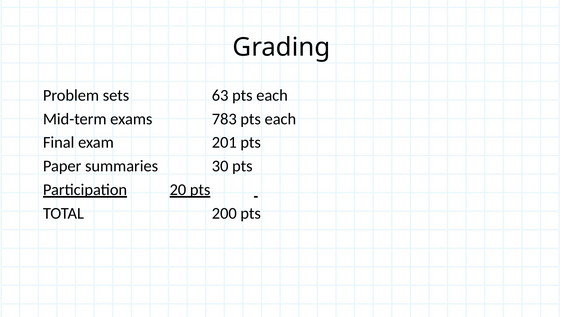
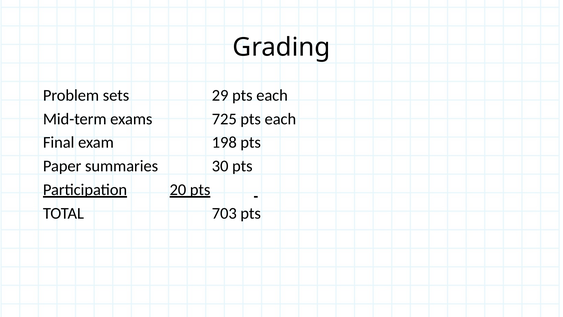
63: 63 -> 29 (220, 95)
783: 783 -> 725 (224, 119)
201: 201 -> 198 (224, 142)
200: 200 -> 703 (224, 213)
